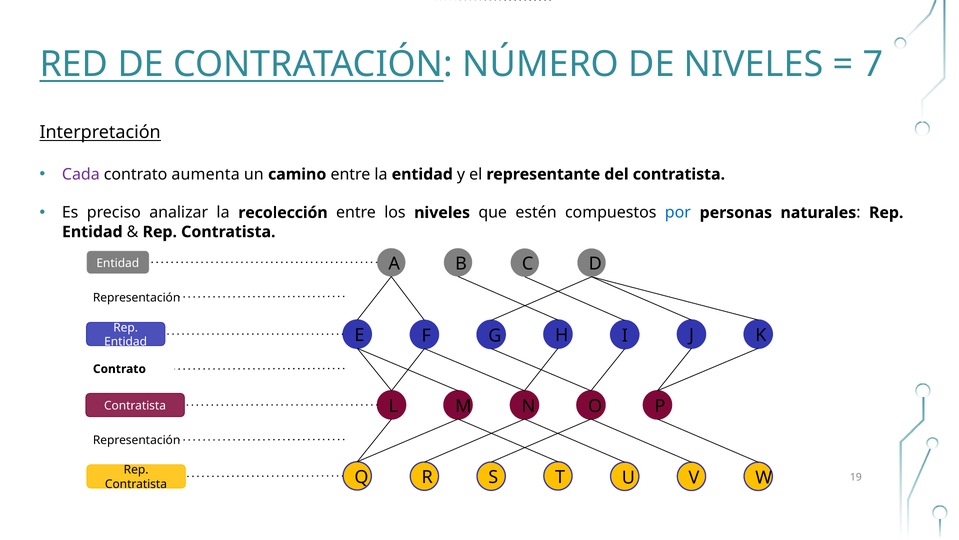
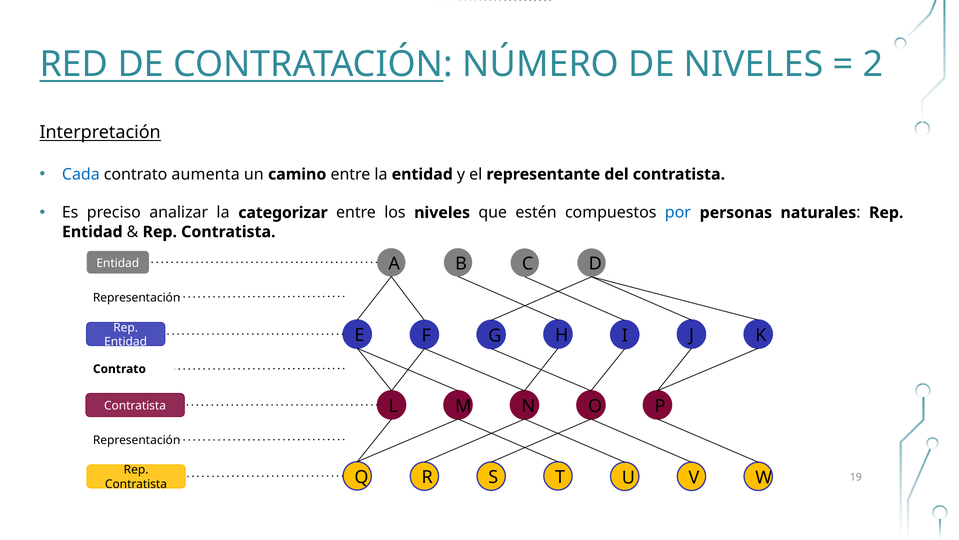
7: 7 -> 2 (873, 64)
Cada colour: purple -> blue (81, 174)
recolección: recolección -> categorizar (283, 212)
